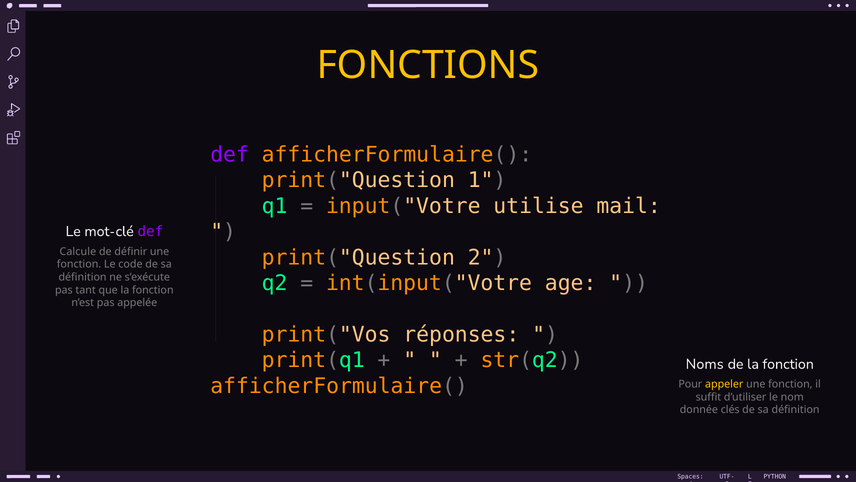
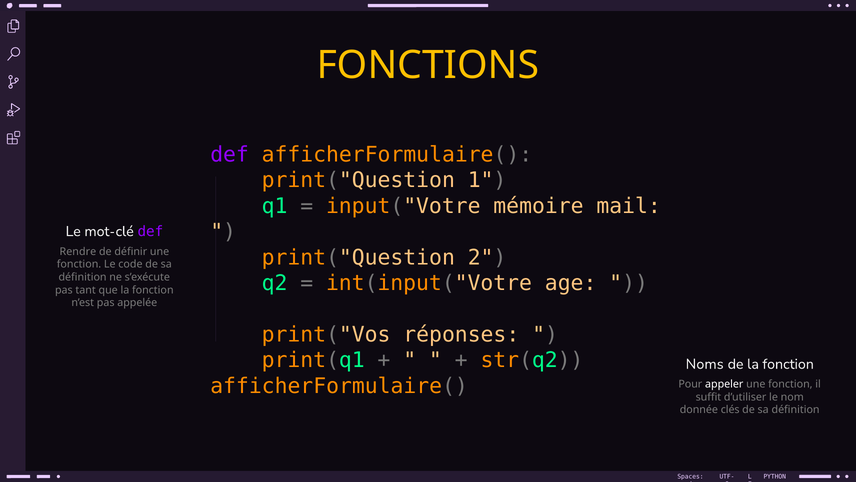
utilise: utilise -> mémoire (538, 206)
Calcule: Calcule -> Rendre (78, 251)
appeler colour: yellow -> white (724, 384)
